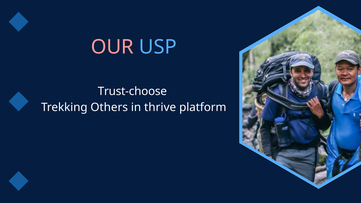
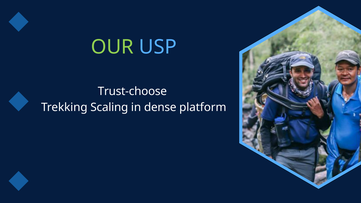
OUR colour: pink -> light green (112, 47)
Others: Others -> Scaling (109, 107)
thrive: thrive -> dense (160, 107)
